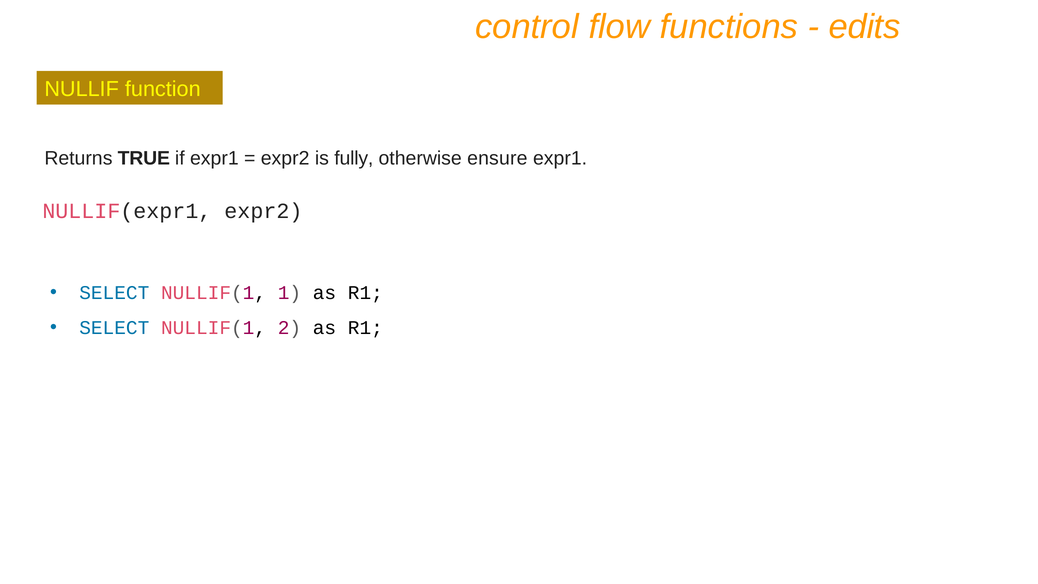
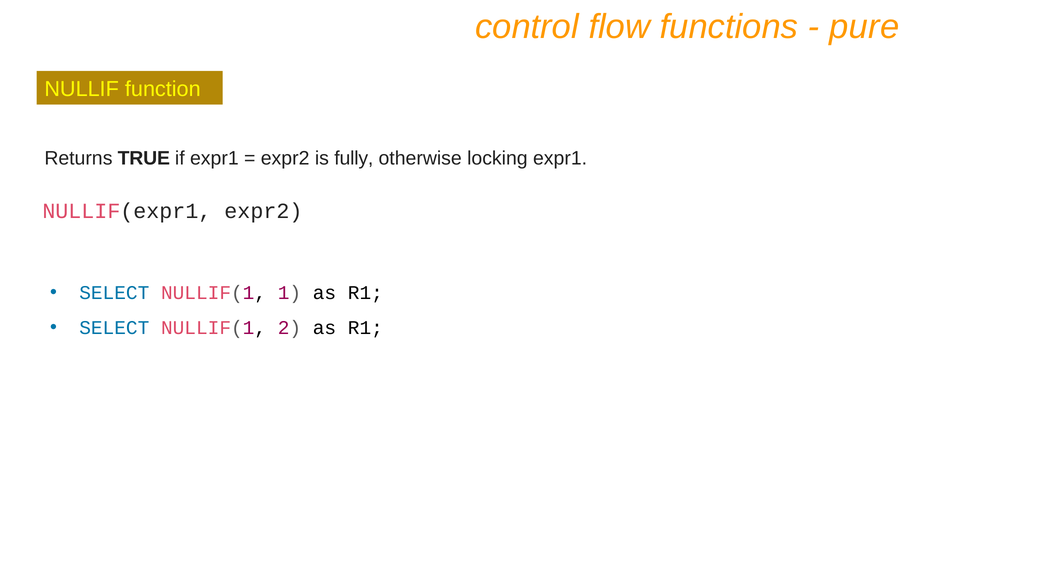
edits: edits -> pure (864, 27)
ensure: ensure -> locking (497, 158)
